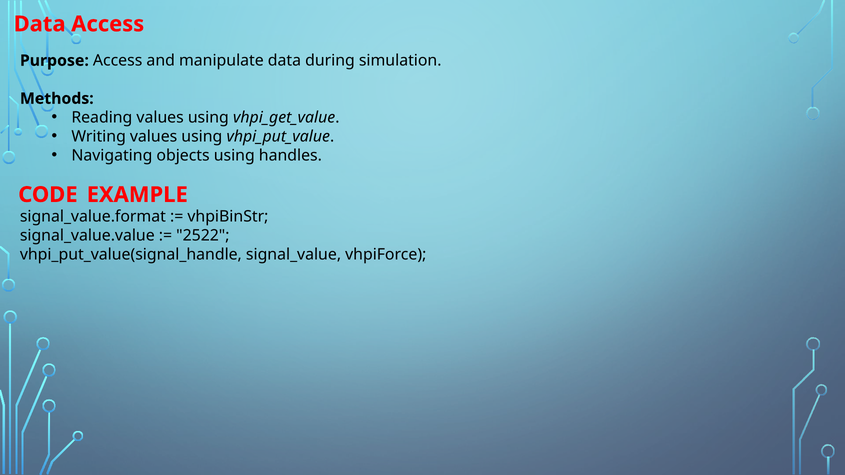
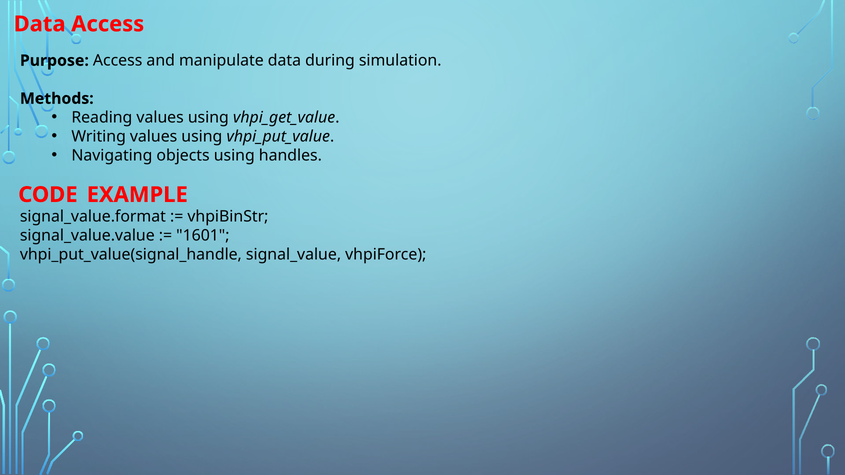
2522: 2522 -> 1601 (203, 236)
